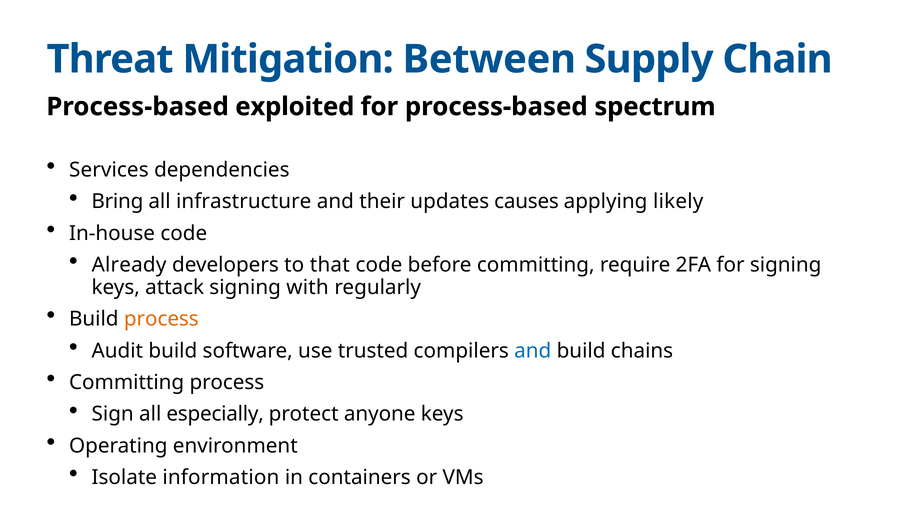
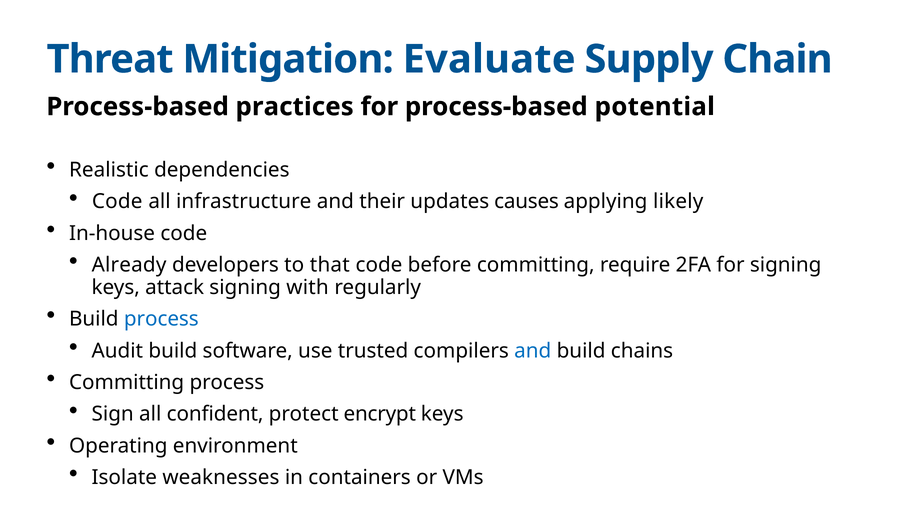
Between: Between -> Evaluate (489, 59)
exploited: exploited -> practices (295, 107)
spectrum: spectrum -> potential (655, 107)
Services: Services -> Realistic (109, 170)
Bring: Bring -> Code (117, 202)
process colour: orange -> blue (161, 319)
especially: especially -> confident (215, 414)
anyone: anyone -> encrypt (380, 414)
information: information -> weaknesses (221, 478)
